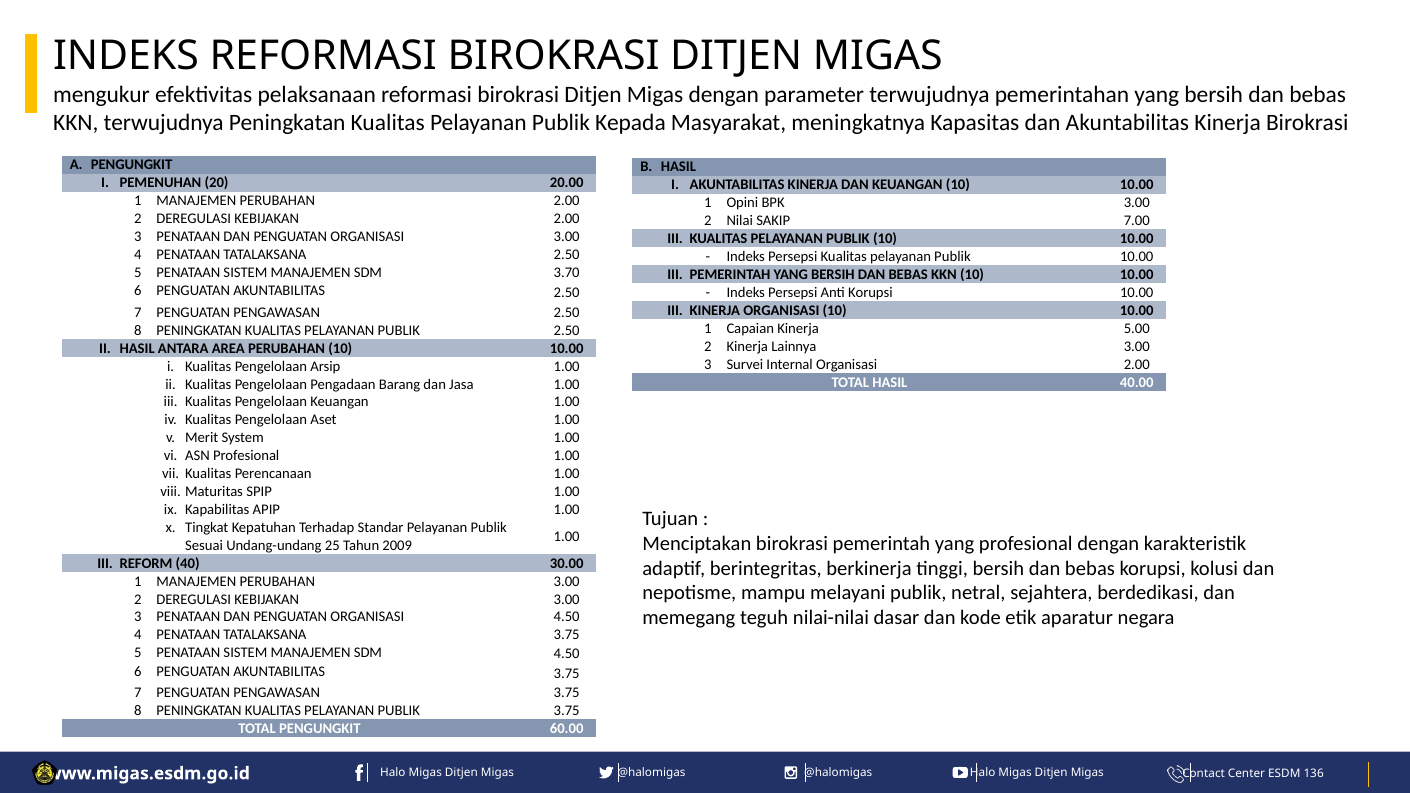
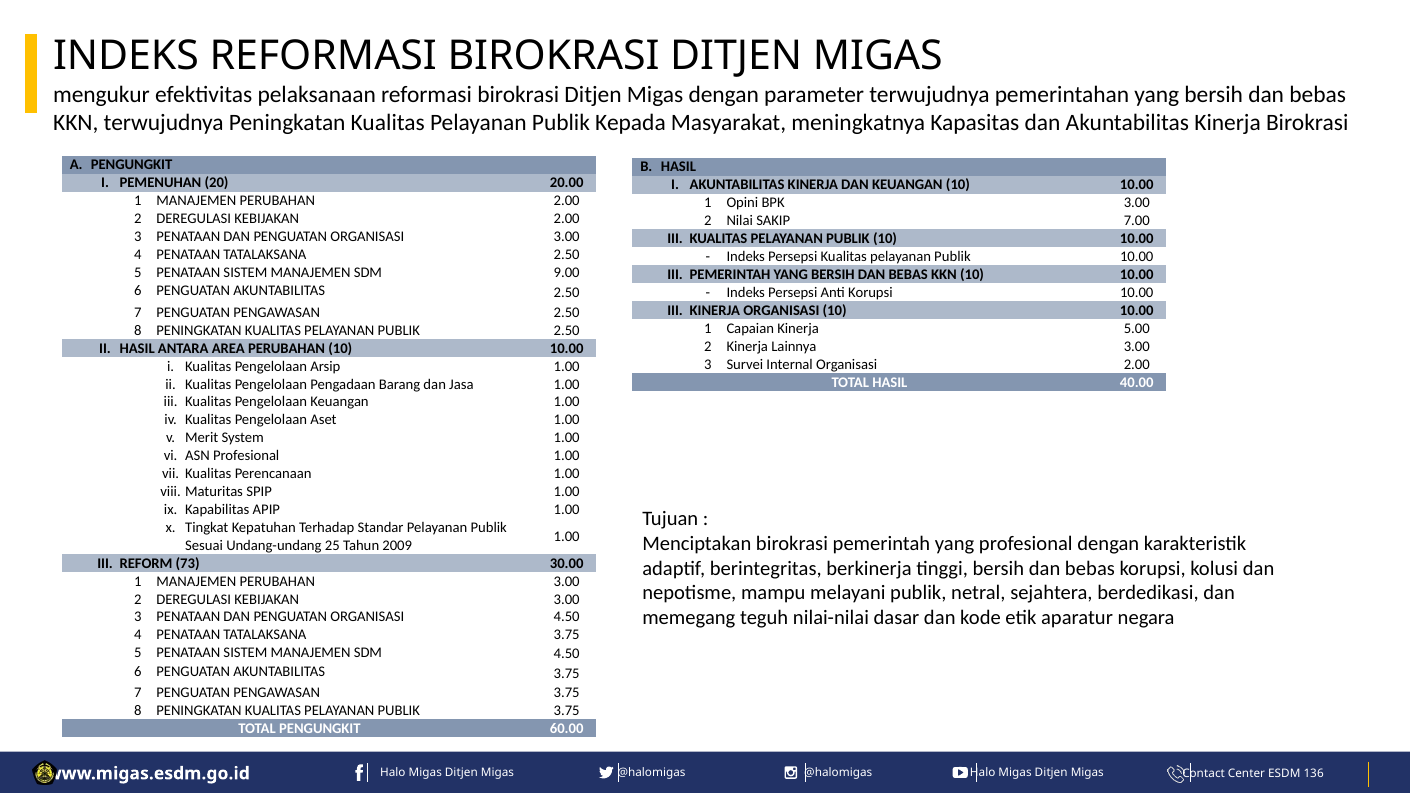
3.70: 3.70 -> 9.00 (567, 273)
40: 40 -> 73 (188, 563)
